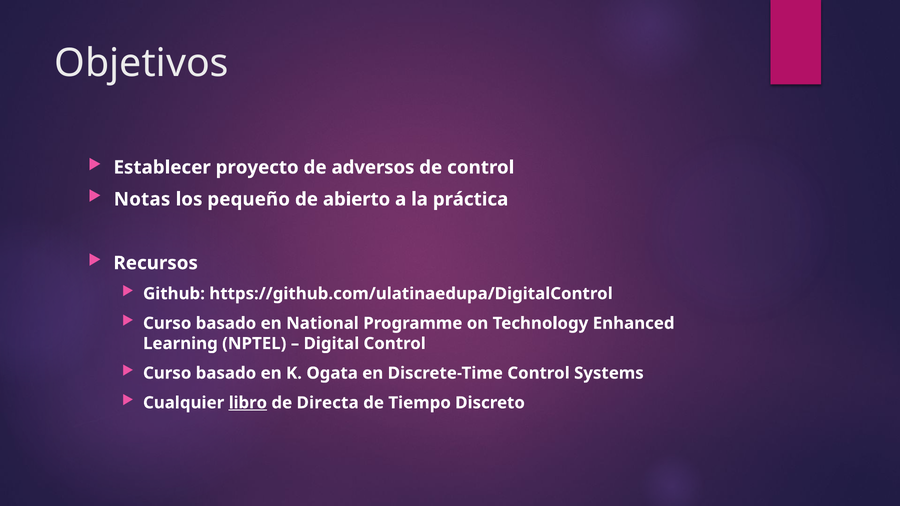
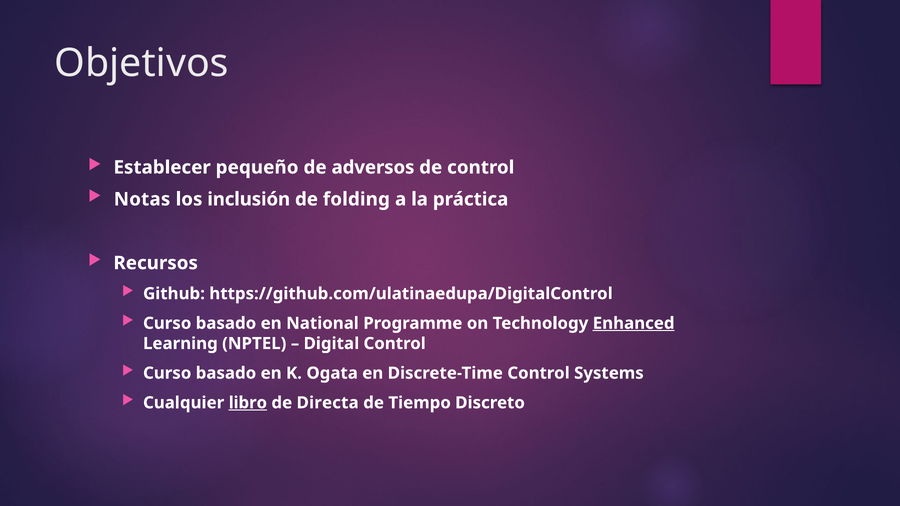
proyecto: proyecto -> pequeño (257, 167)
pequeño: pequeño -> inclusión (249, 199)
abierto: abierto -> folding (356, 199)
Enhanced underline: none -> present (634, 323)
